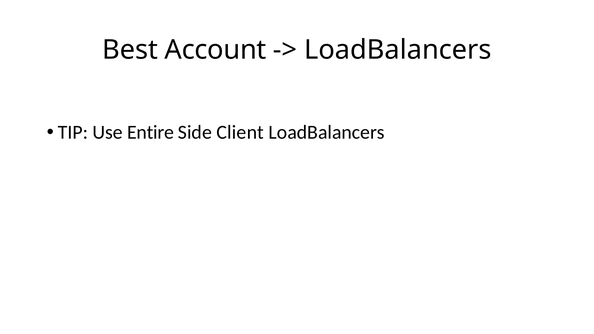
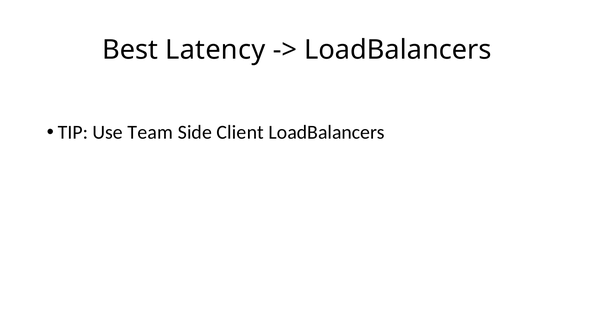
Account: Account -> Latency (215, 50)
Entire: Entire -> Team (150, 132)
